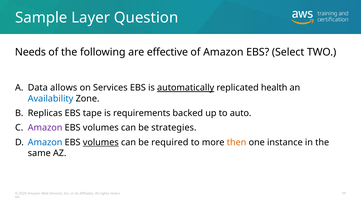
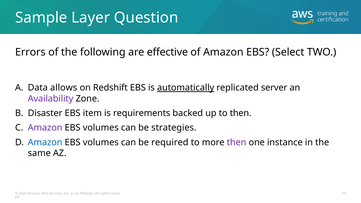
Needs: Needs -> Errors (30, 52)
on Services: Services -> Redshift (110, 88)
health: health -> server (274, 88)
Availability colour: blue -> purple (51, 99)
Replicas: Replicas -> Disaster (45, 113)
tape: tape -> item (92, 113)
to auto: auto -> then (241, 113)
volumes underline: present -> none (101, 142)
then colour: orange -> purple (237, 142)
